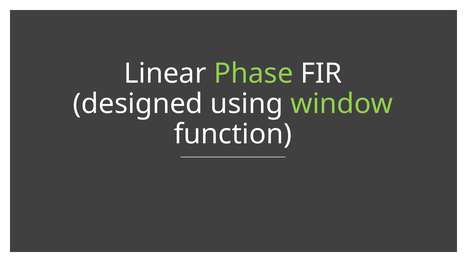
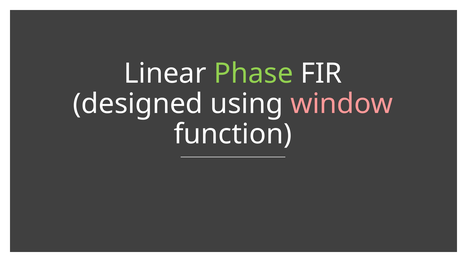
window colour: light green -> pink (342, 104)
